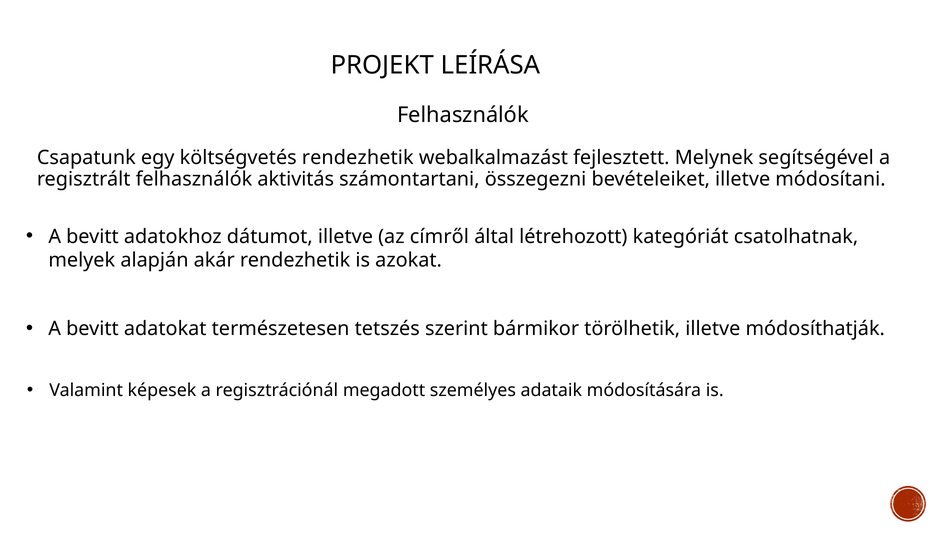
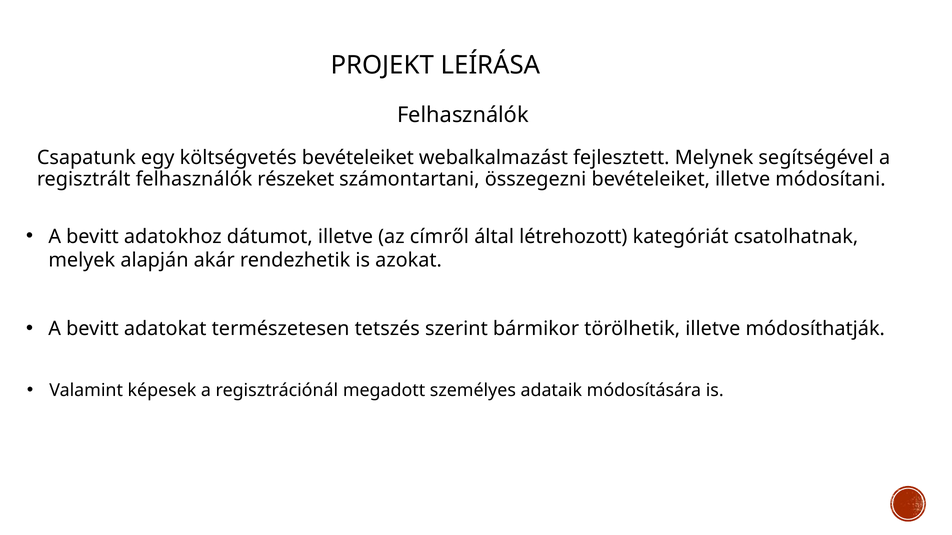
költségvetés rendezhetik: rendezhetik -> bevételeiket (358, 158)
aktivitás: aktivitás -> részeket (296, 179)
